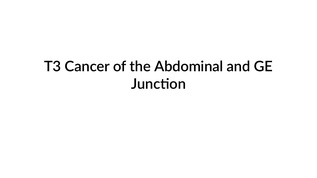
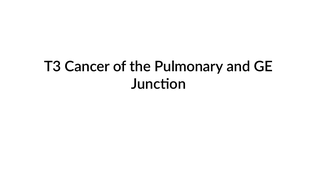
Abdominal: Abdominal -> Pulmonary (189, 67)
